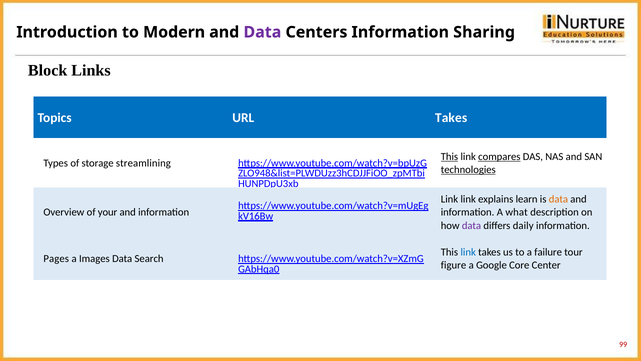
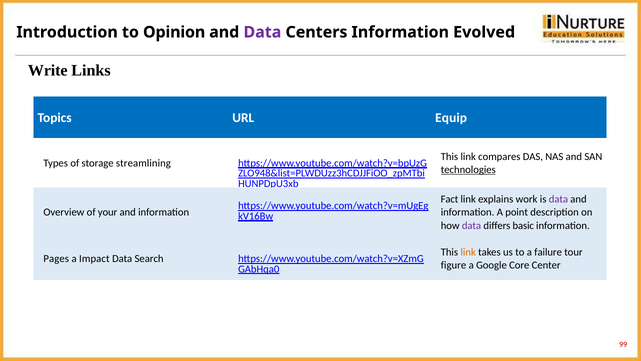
Modern: Modern -> Opinion (174, 32)
Sharing: Sharing -> Evolved (484, 32)
Block: Block -> Write (48, 70)
URL Takes: Takes -> Equip (451, 117)
This underline: present -> none (449, 156)
compares underline: present -> none (499, 156)
Link: Link -> Fact (450, 199)
learn: learn -> work (527, 199)
data colour: orange -> purple (558, 199)
what: what -> point (517, 212)
daily: daily -> basic (523, 225)
link colour: blue -> orange (468, 252)
Images: Images -> Impact (94, 258)
